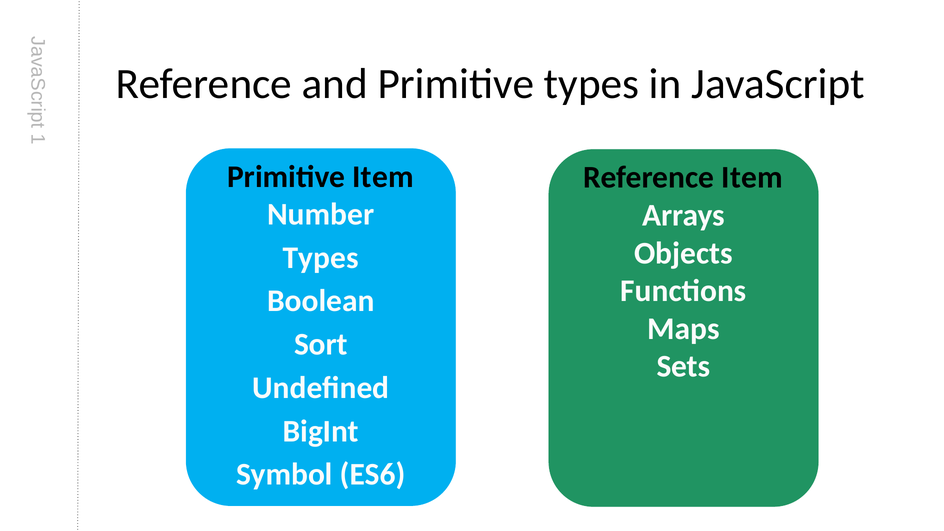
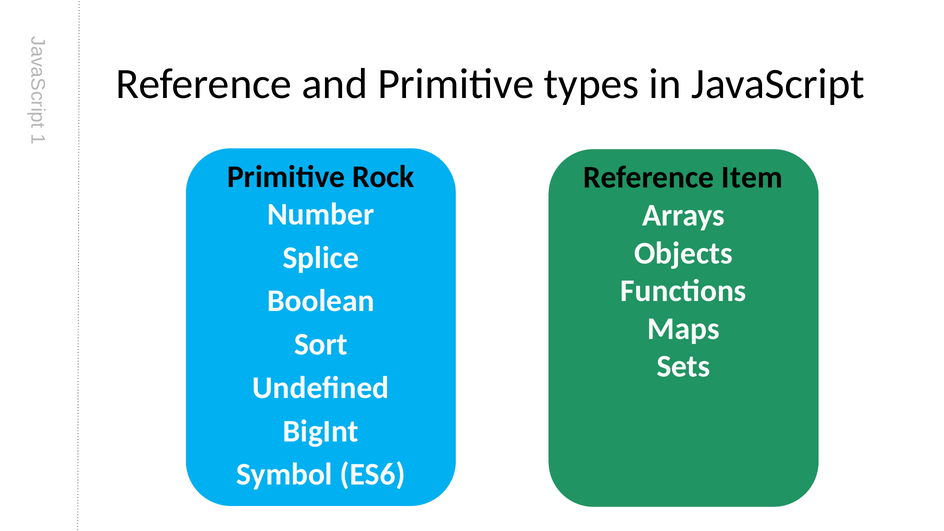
Primitive Item: Item -> Rock (383, 177)
Types: Types -> Splice (321, 258)
